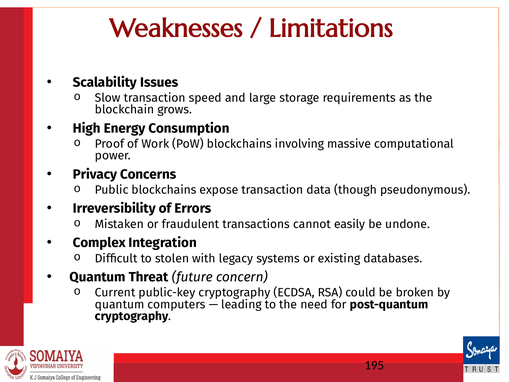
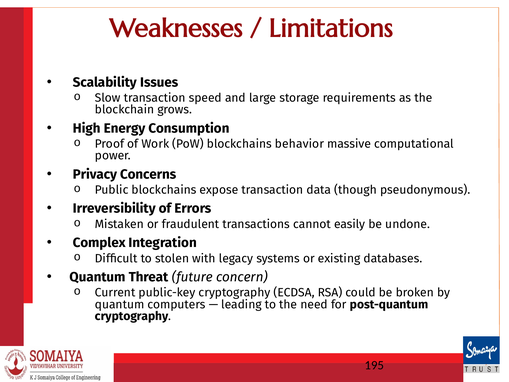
involving: involving -> behavior (299, 144)
